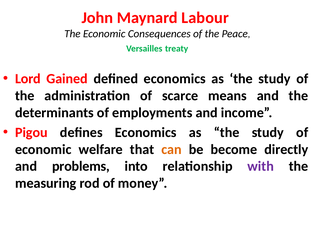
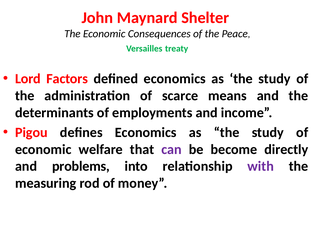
Labour: Labour -> Shelter (205, 18)
Gained: Gained -> Factors (67, 79)
can colour: orange -> purple (171, 149)
